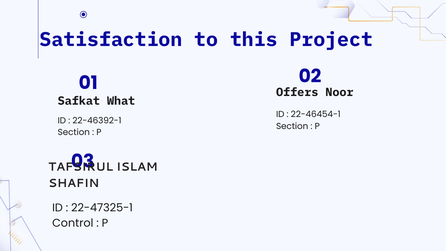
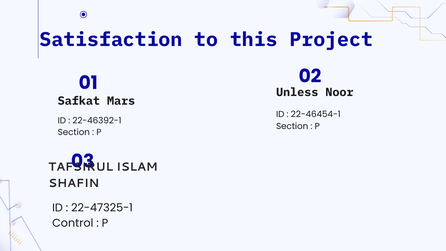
Offers: Offers -> Unless (297, 92)
What: What -> Mars (121, 101)
